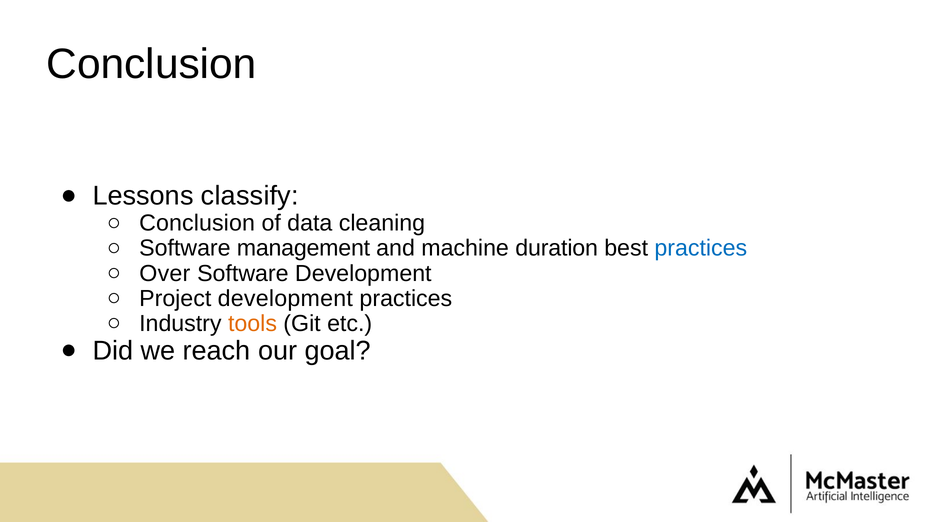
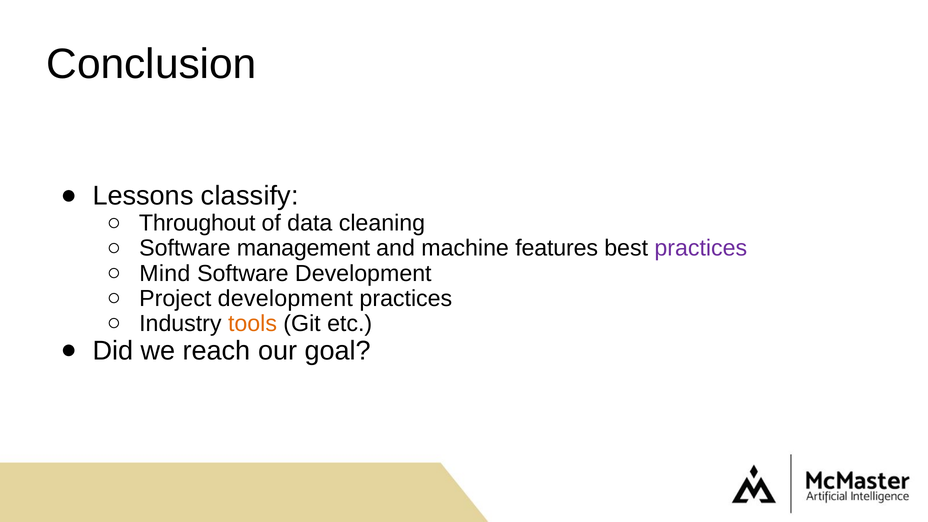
Conclusion: Conclusion -> Throughout (197, 223)
duration: duration -> features (557, 248)
practices colour: blue -> purple (701, 248)
Over: Over -> Mind (165, 273)
